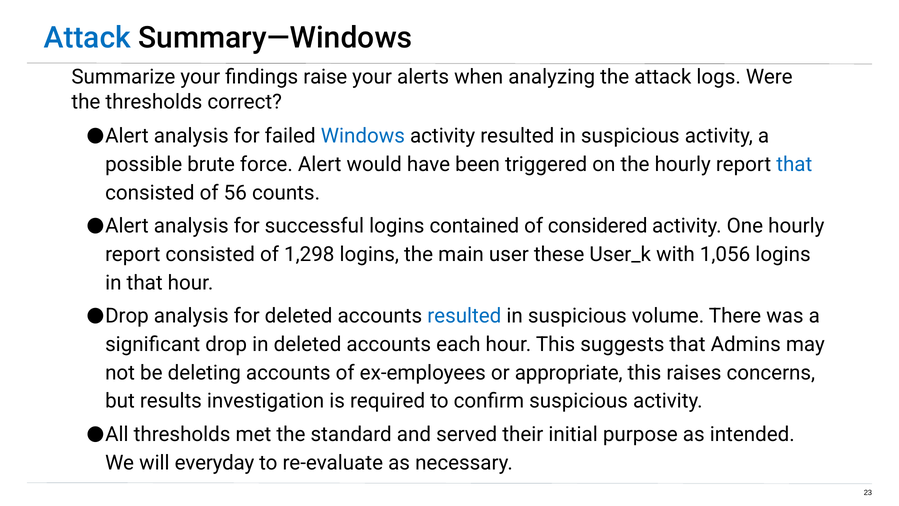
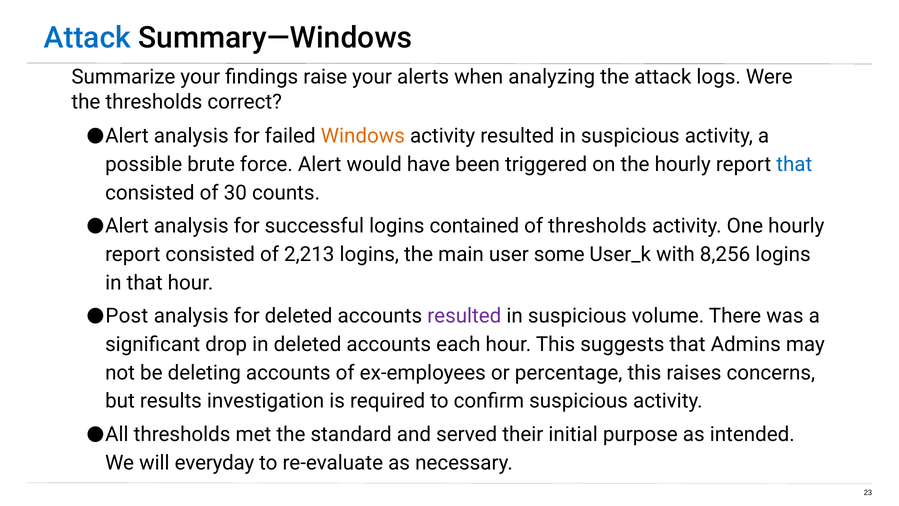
Windows colour: blue -> orange (363, 136)
56: 56 -> 30 (235, 193)
of considered: considered -> thresholds (597, 226)
1,298: 1,298 -> 2,213 (309, 254)
these: these -> some (559, 254)
1,056: 1,056 -> 8,256 (725, 254)
Drop: Drop -> Post (127, 316)
resulted colour: blue -> purple (464, 316)
appropriate: appropriate -> percentage (569, 373)
